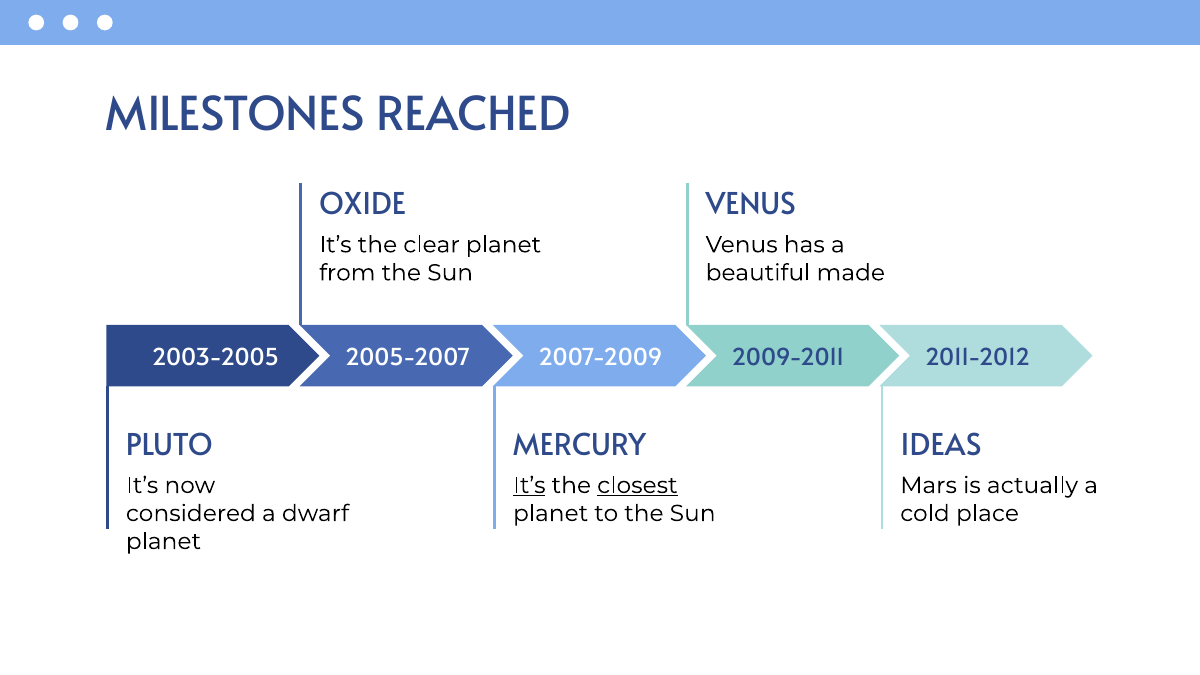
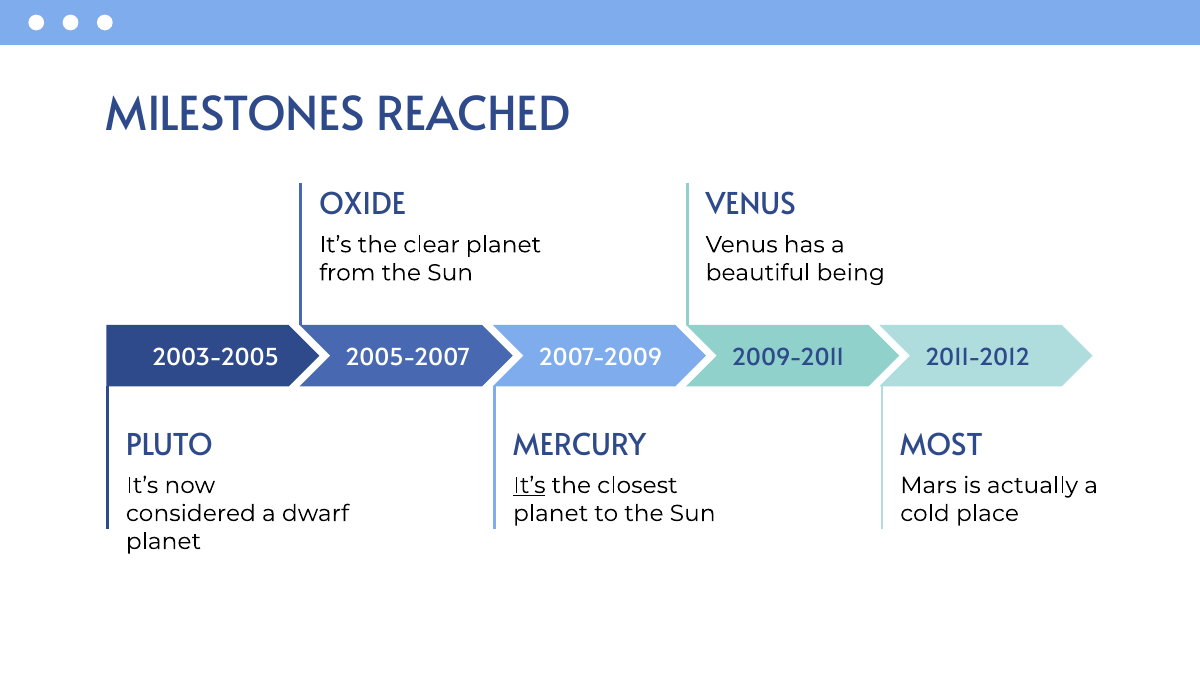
made: made -> being (851, 273)
IDEAS: IDEAS -> MOST (941, 445)
closest underline: present -> none (637, 485)
